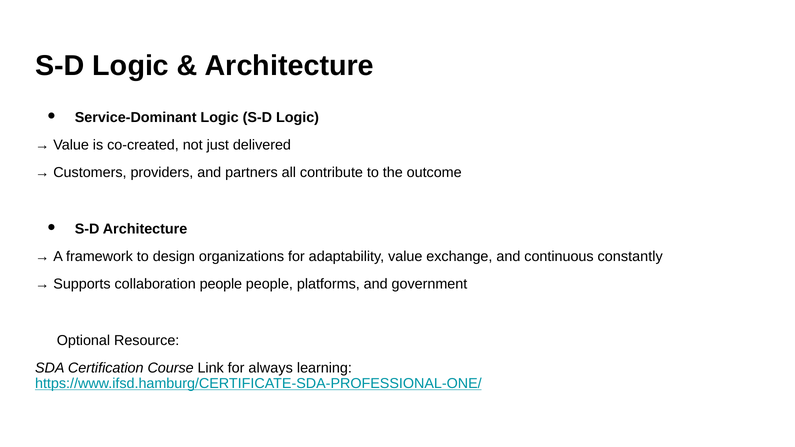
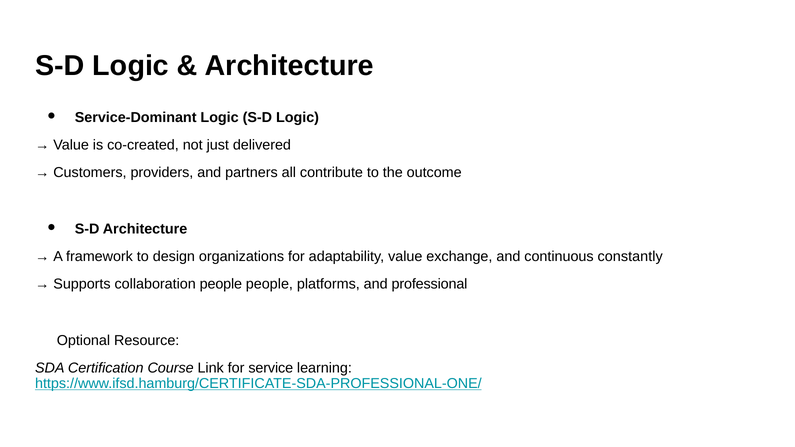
government: government -> professional (429, 284)
always: always -> service (271, 368)
